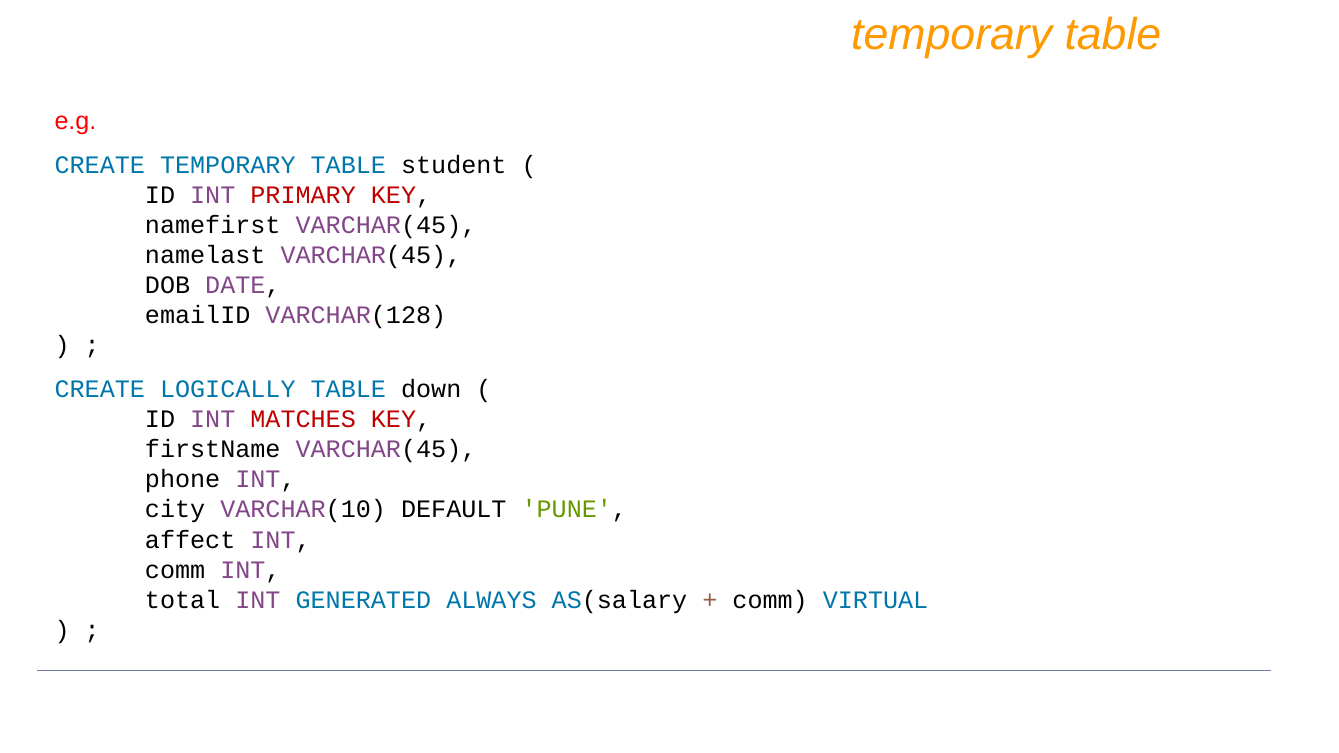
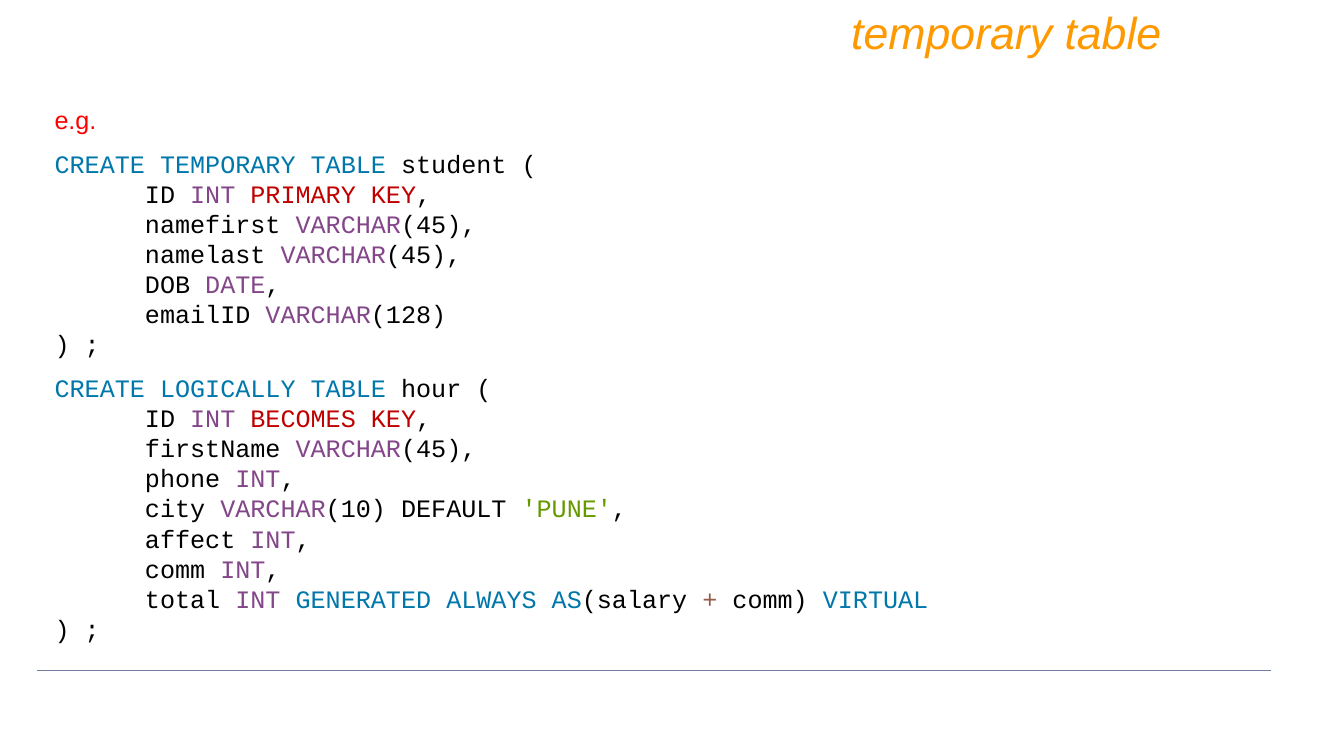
down: down -> hour (431, 389)
MATCHES: MATCHES -> BECOMES (303, 419)
